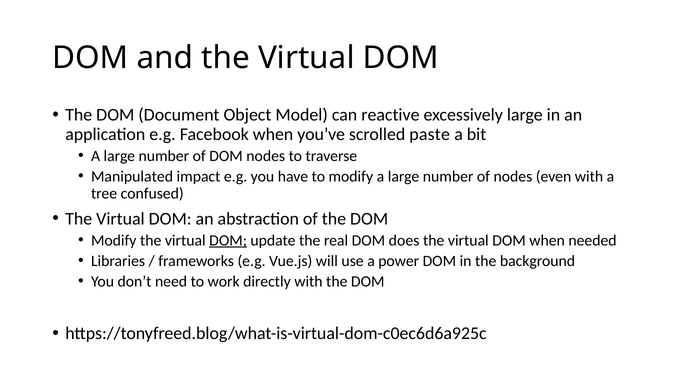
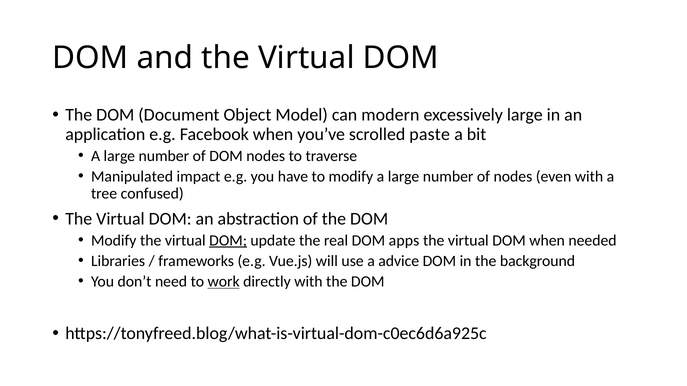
reactive: reactive -> modern (390, 115)
does: does -> apps (404, 241)
power: power -> advice (399, 261)
work underline: none -> present (224, 282)
